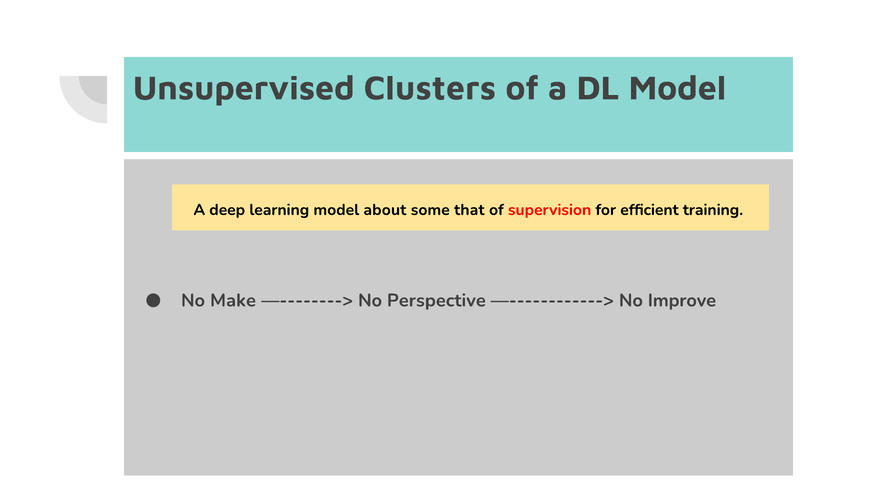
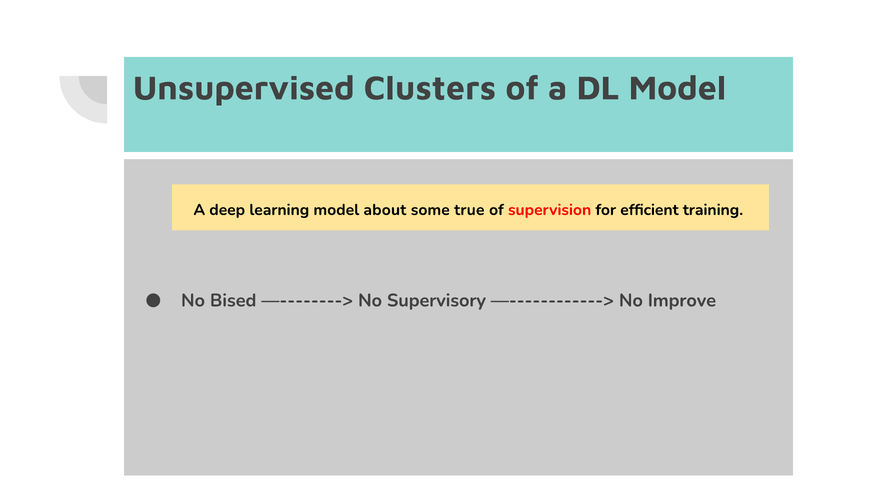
that: that -> true (469, 210)
Make: Make -> Bised (233, 301)
Perspective: Perspective -> Supervisory (436, 301)
